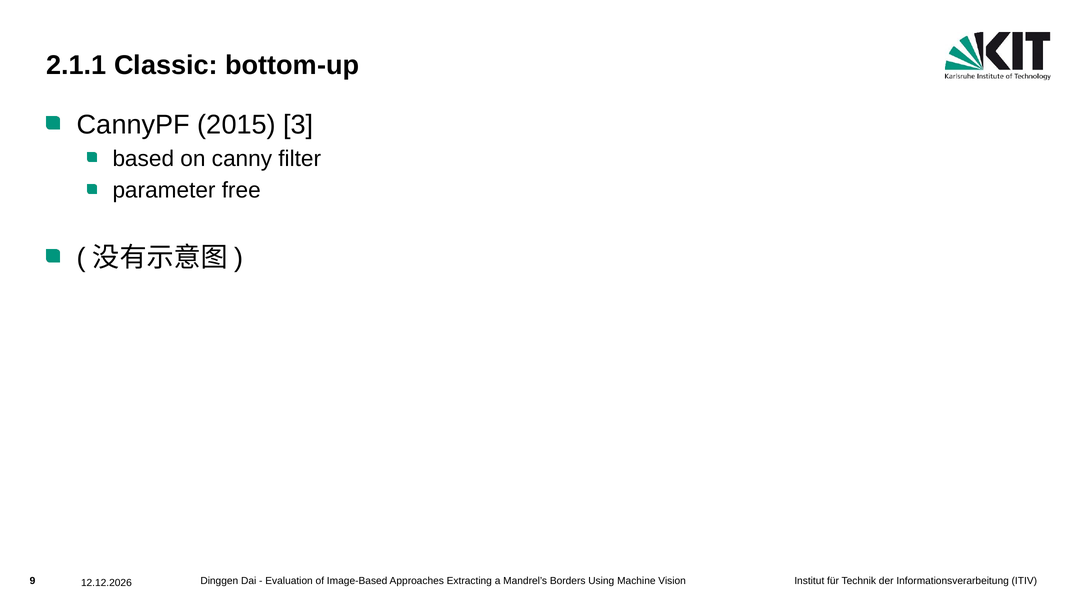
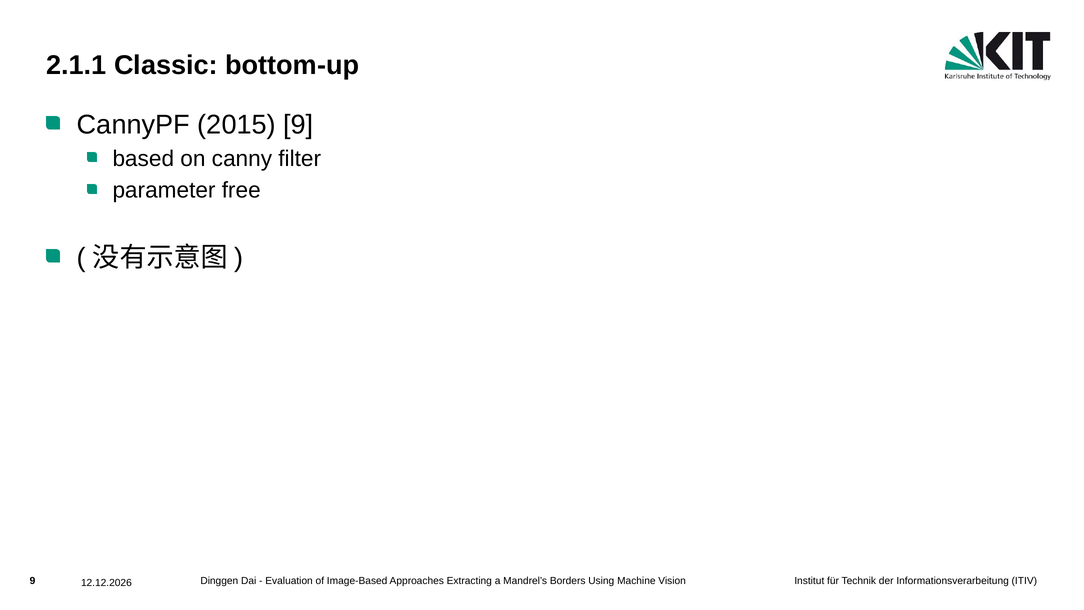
2015 3: 3 -> 9 (298, 125)
